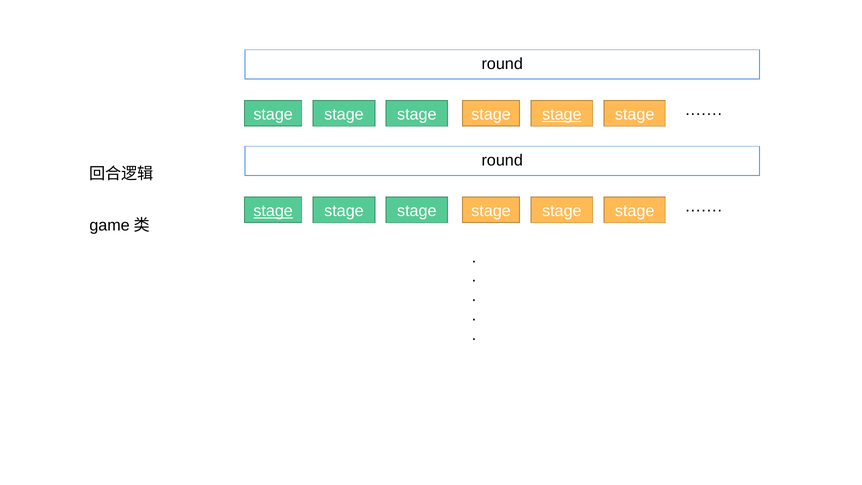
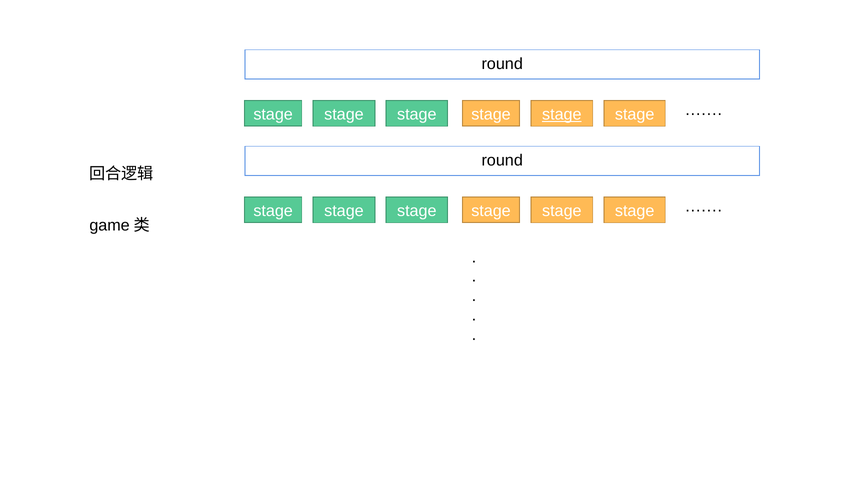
stage underline: present -> none (273, 211)
